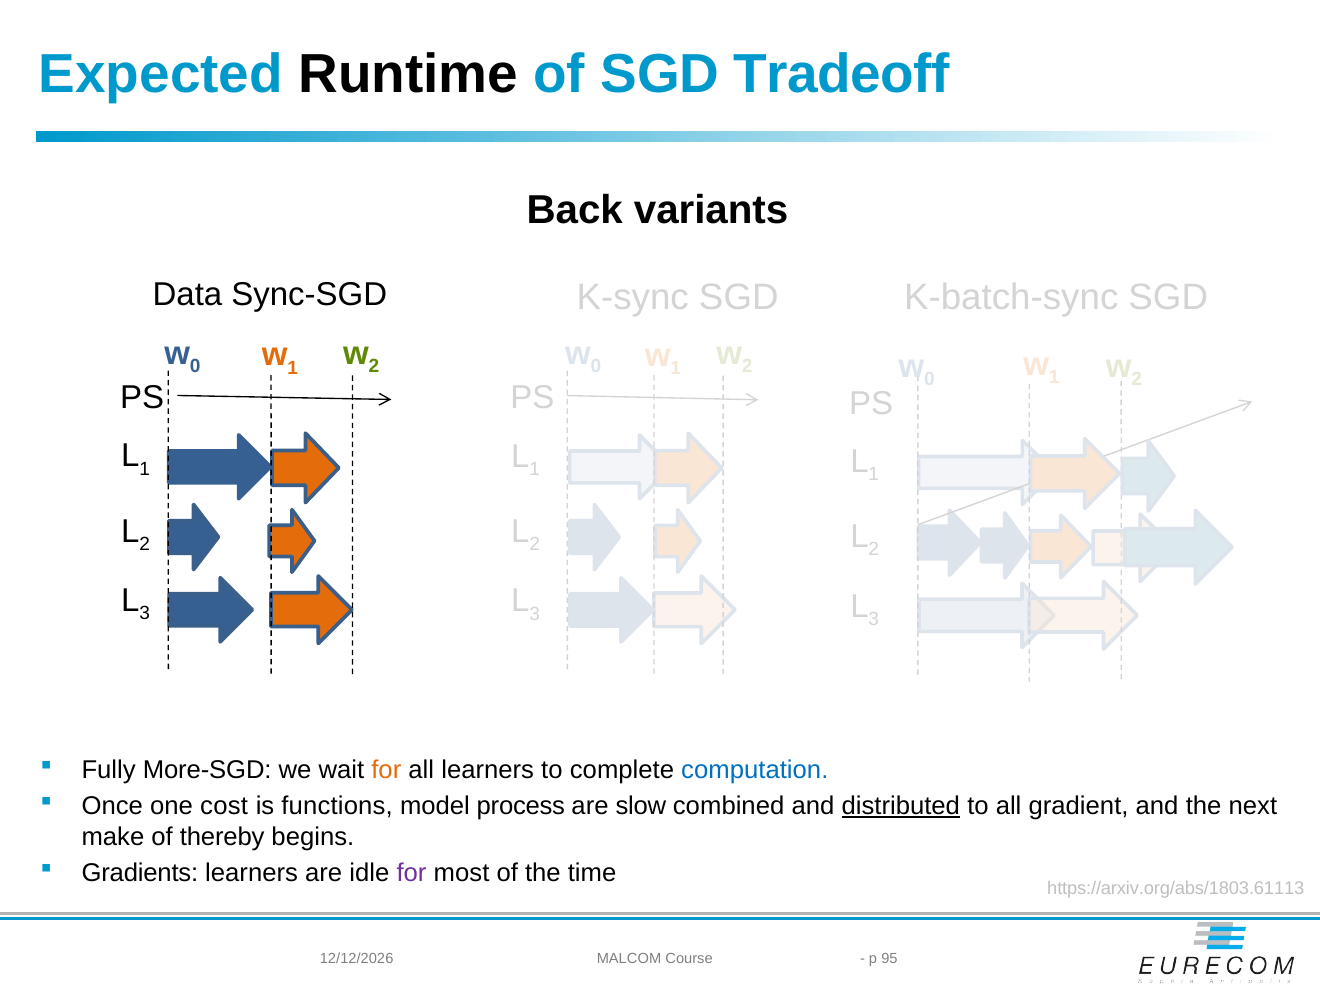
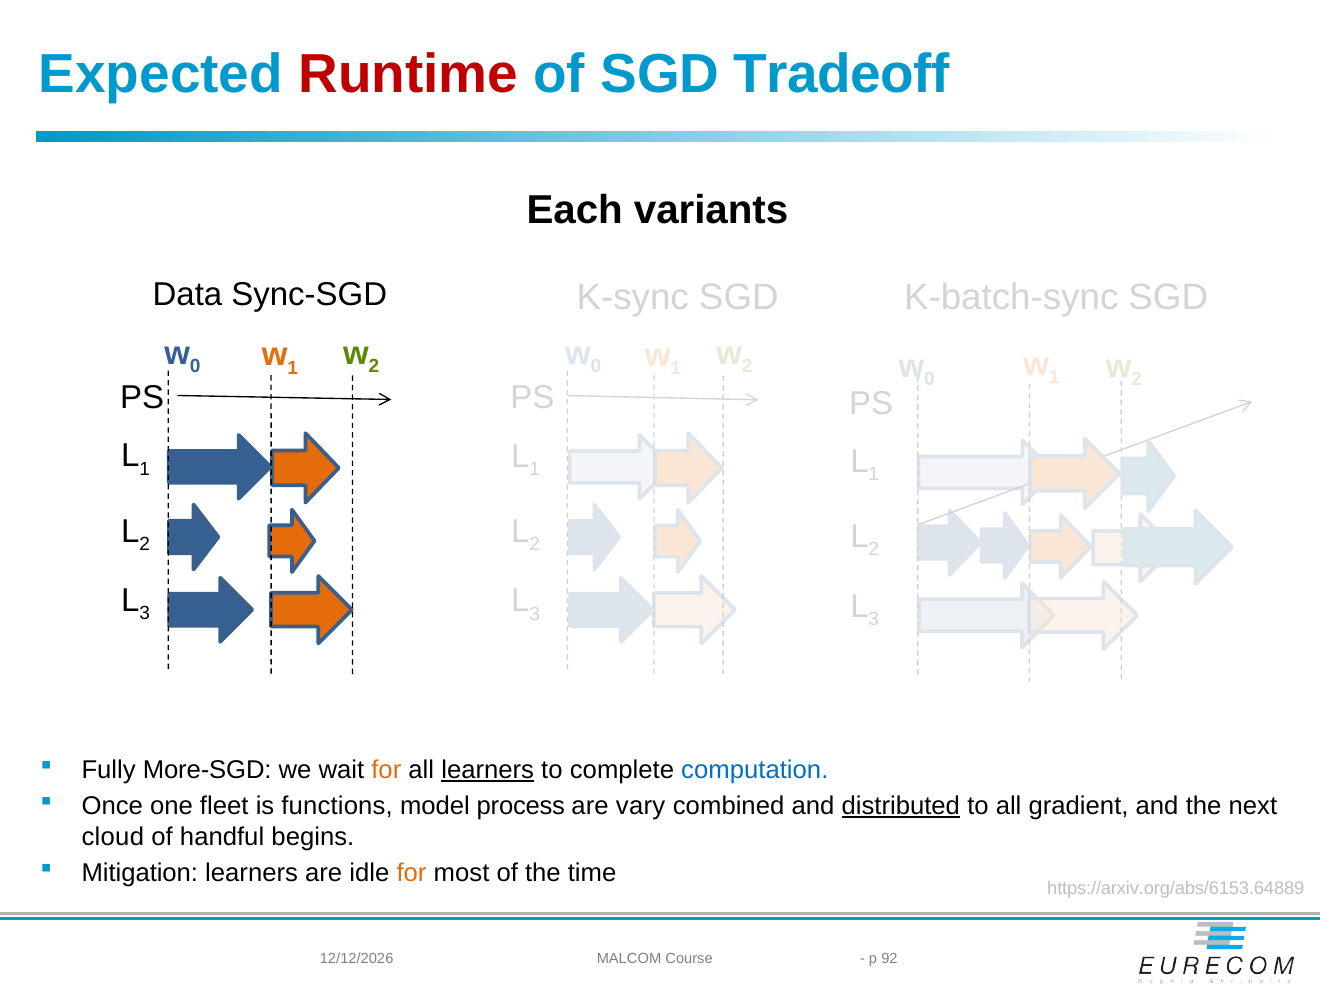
Runtime colour: black -> red (408, 75)
Back: Back -> Each (575, 210)
learners underline: none -> present (488, 770)
cost: cost -> fleet (224, 806)
slow: slow -> vary (641, 806)
make: make -> cloud (113, 837)
thereby: thereby -> handful (222, 837)
Gradients: Gradients -> Mitigation (140, 873)
for colour: purple -> orange (412, 873)
https://arxiv.org/abs/1803.61113: https://arxiv.org/abs/1803.61113 -> https://arxiv.org/abs/6153.64889 (1176, 888)
95: 95 -> 92 (889, 958)
